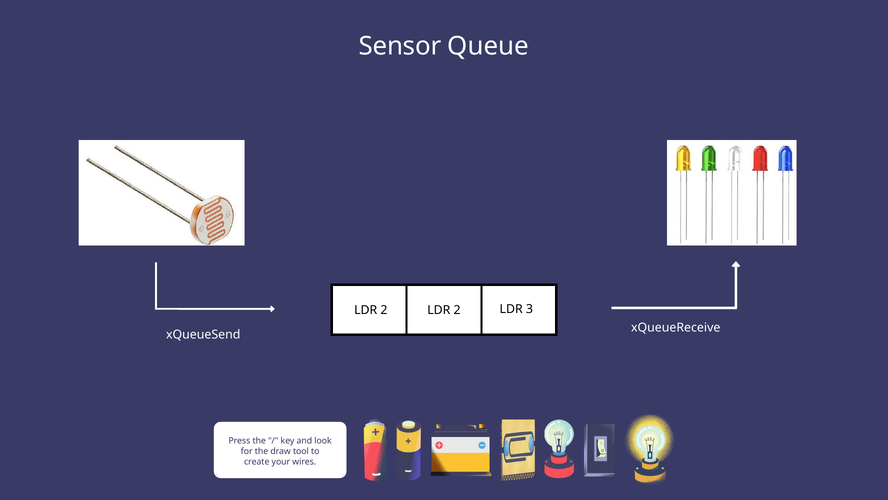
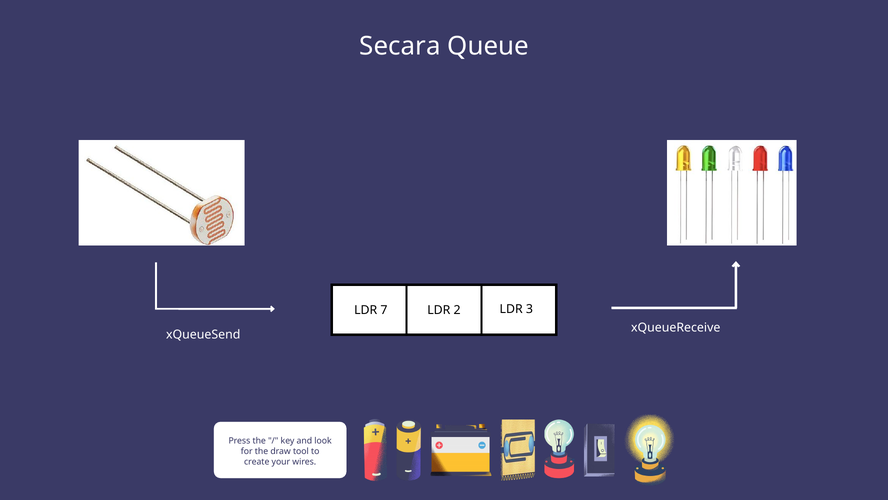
Sensor: Sensor -> Secara (400, 46)
2: 2 -> 7 (384, 310)
